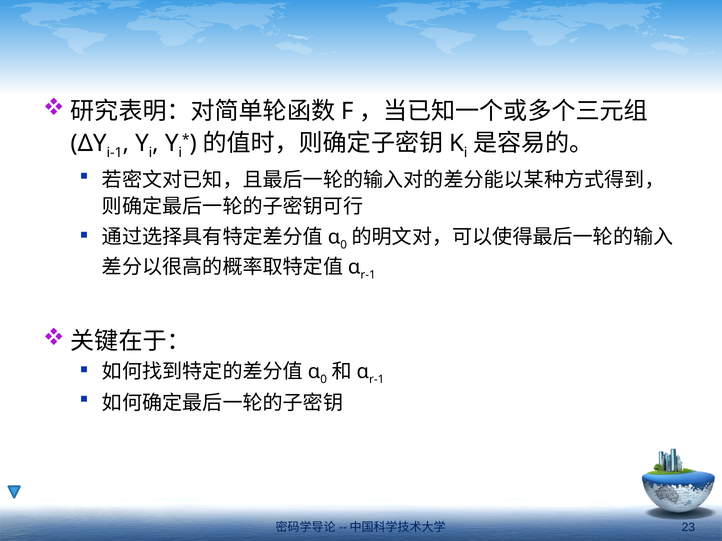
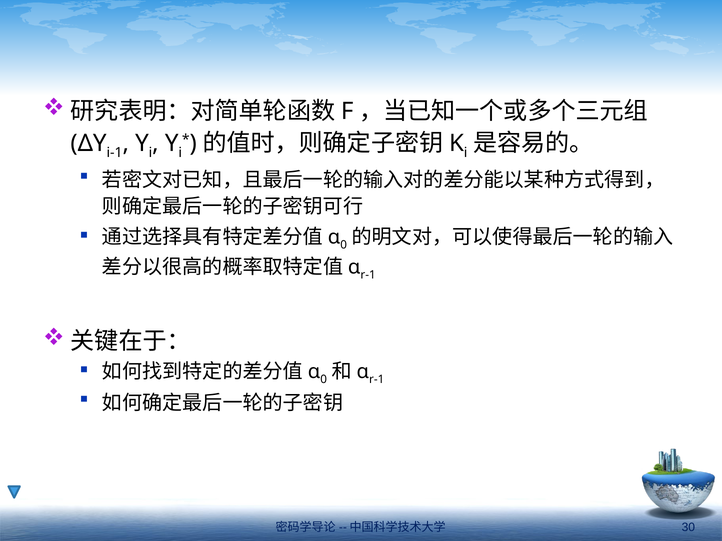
23: 23 -> 30 (688, 528)
